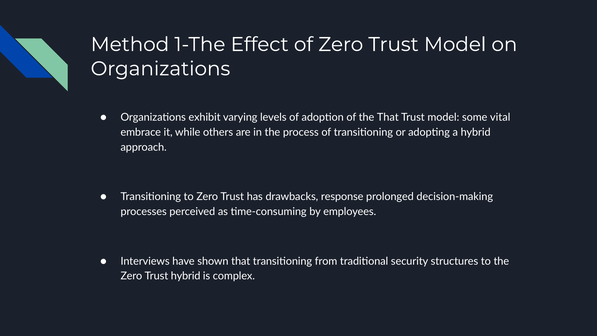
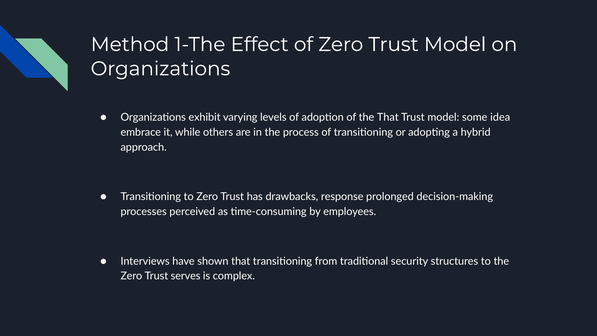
vital: vital -> idea (500, 117)
Trust hybrid: hybrid -> serves (186, 276)
